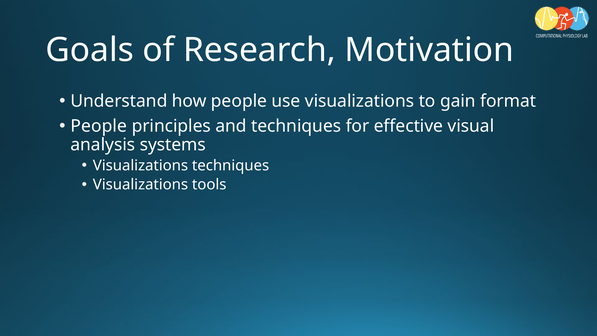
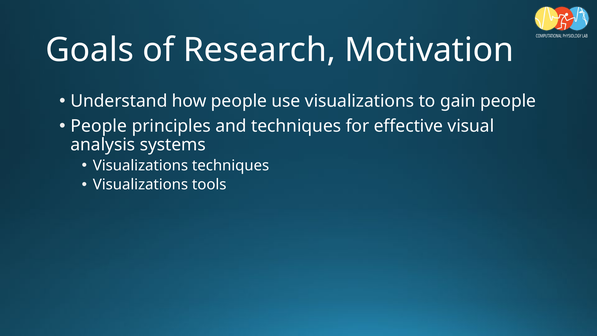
gain format: format -> people (508, 101)
